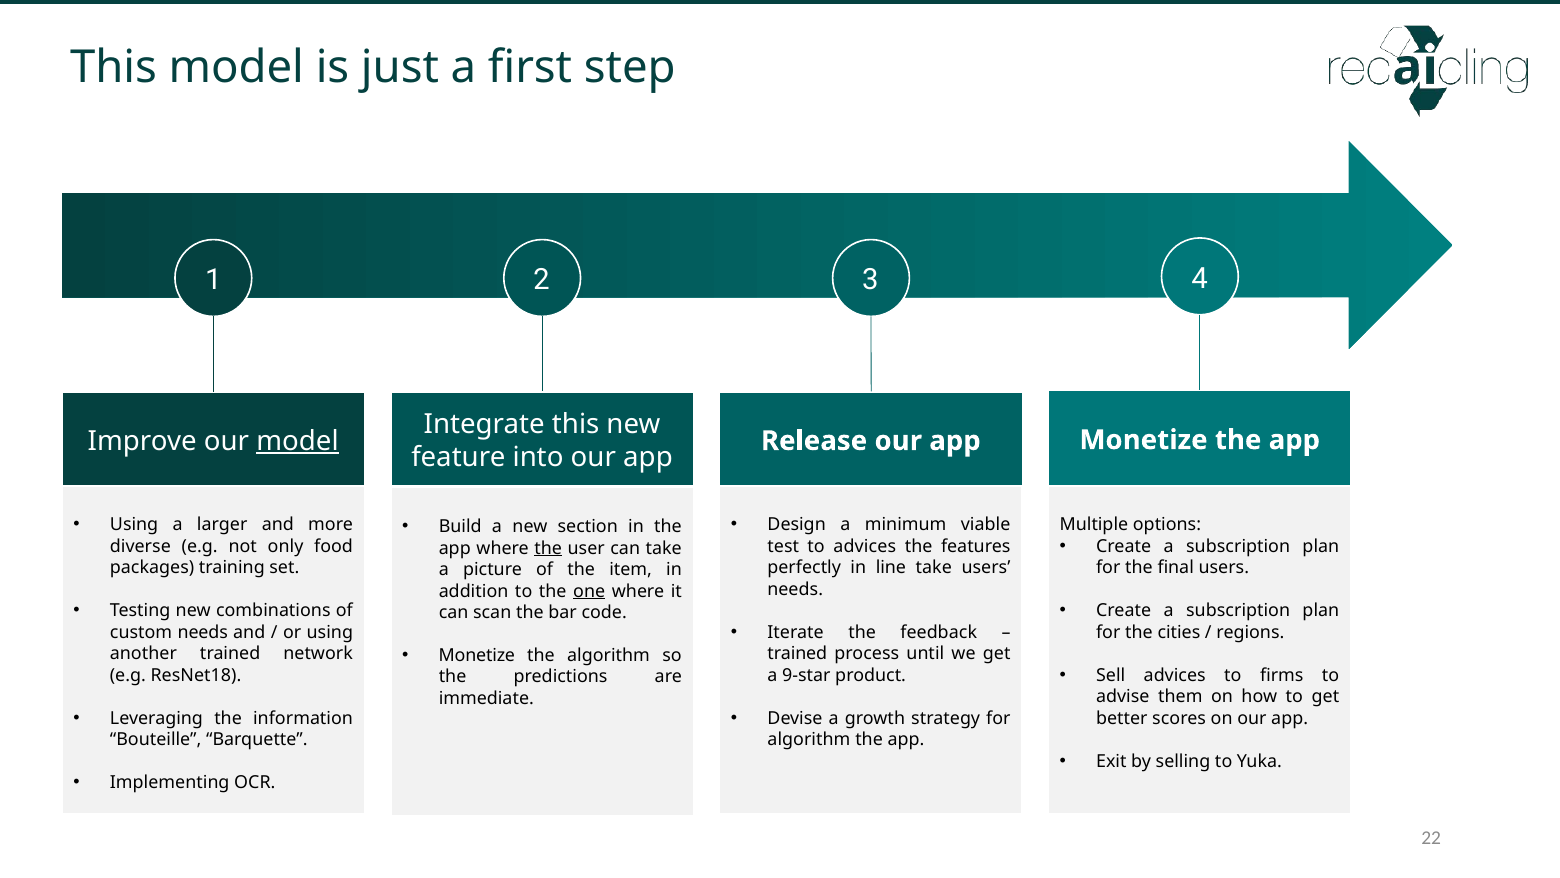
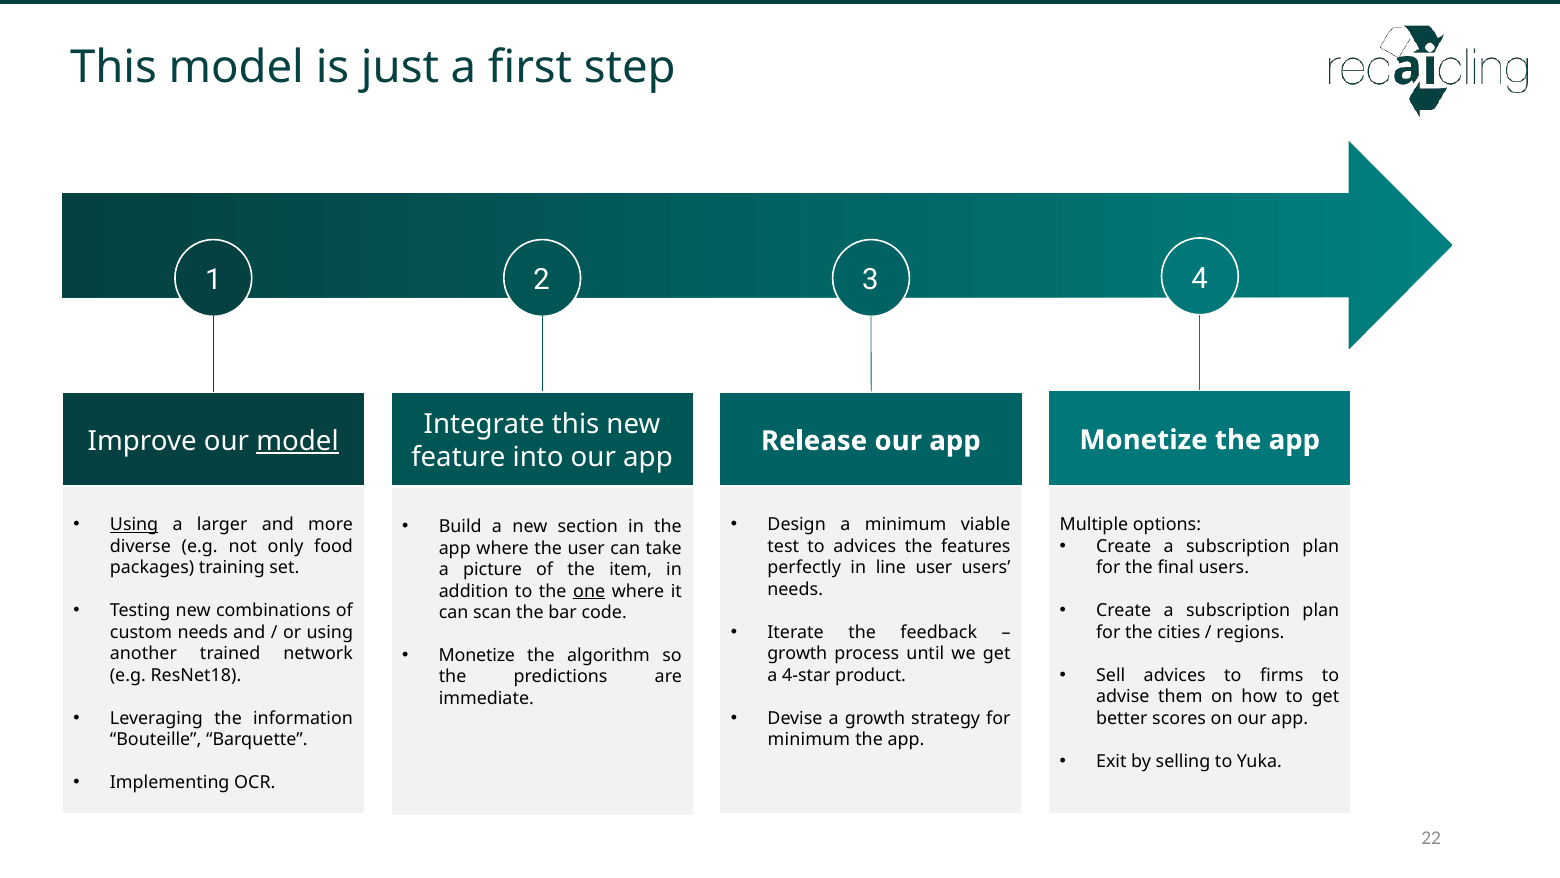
Using underline: none -> present (134, 525)
the underline: present -> none (548, 548)
line take: take -> user (934, 568)
trained: trained -> growth (797, 653)
9-star: 9-star -> 4-star (806, 675)
algorithm: algorithm -> minimum (809, 739)
